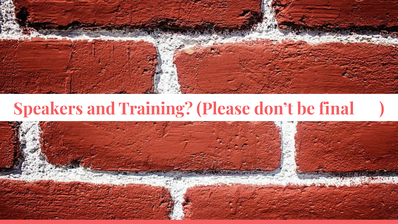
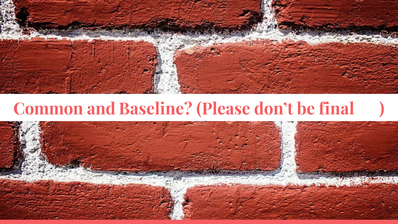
Speakers: Speakers -> Common (48, 109)
Training: Training -> Baseline (156, 109)
